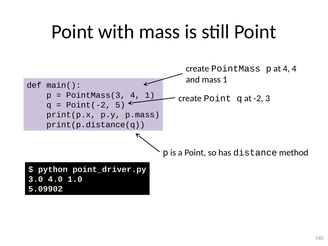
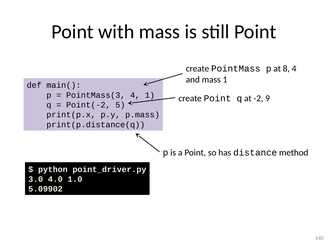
at 4: 4 -> 8 (286, 69)
3: 3 -> 9 (268, 98)
